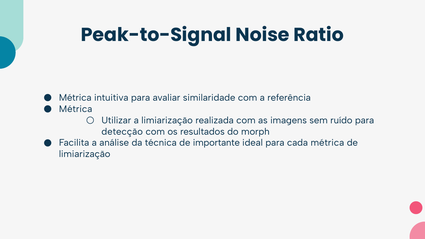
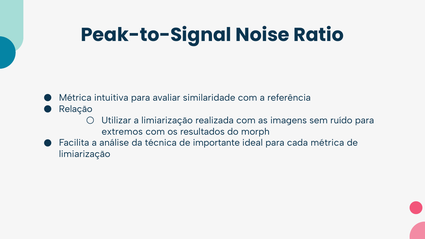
Métrica: Métrica -> Relação (76, 109)
detecção: detecção -> extremos (122, 132)
